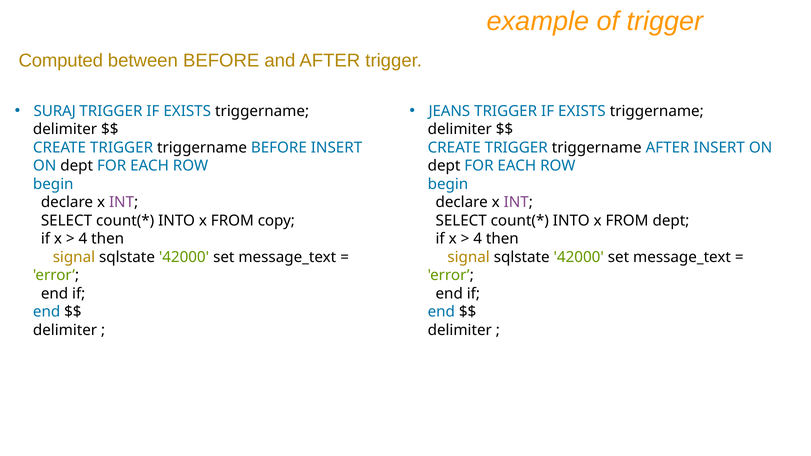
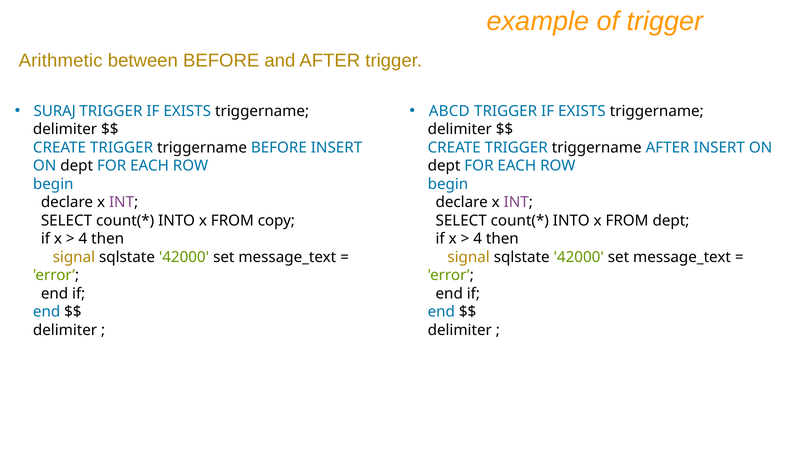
Computed: Computed -> Arithmetic (61, 61)
JEANS: JEANS -> ABCD (449, 111)
